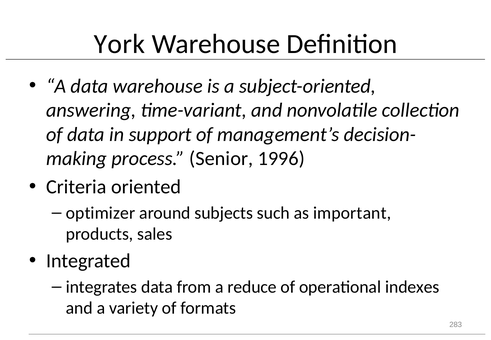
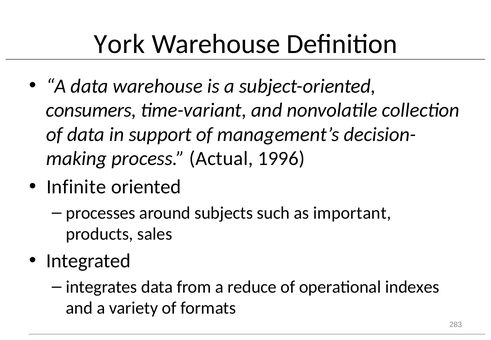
answering: answering -> consumers (91, 110)
Senior: Senior -> Actual (221, 159)
Criteria: Criteria -> Infinite (76, 187)
optimizer: optimizer -> processes (101, 213)
